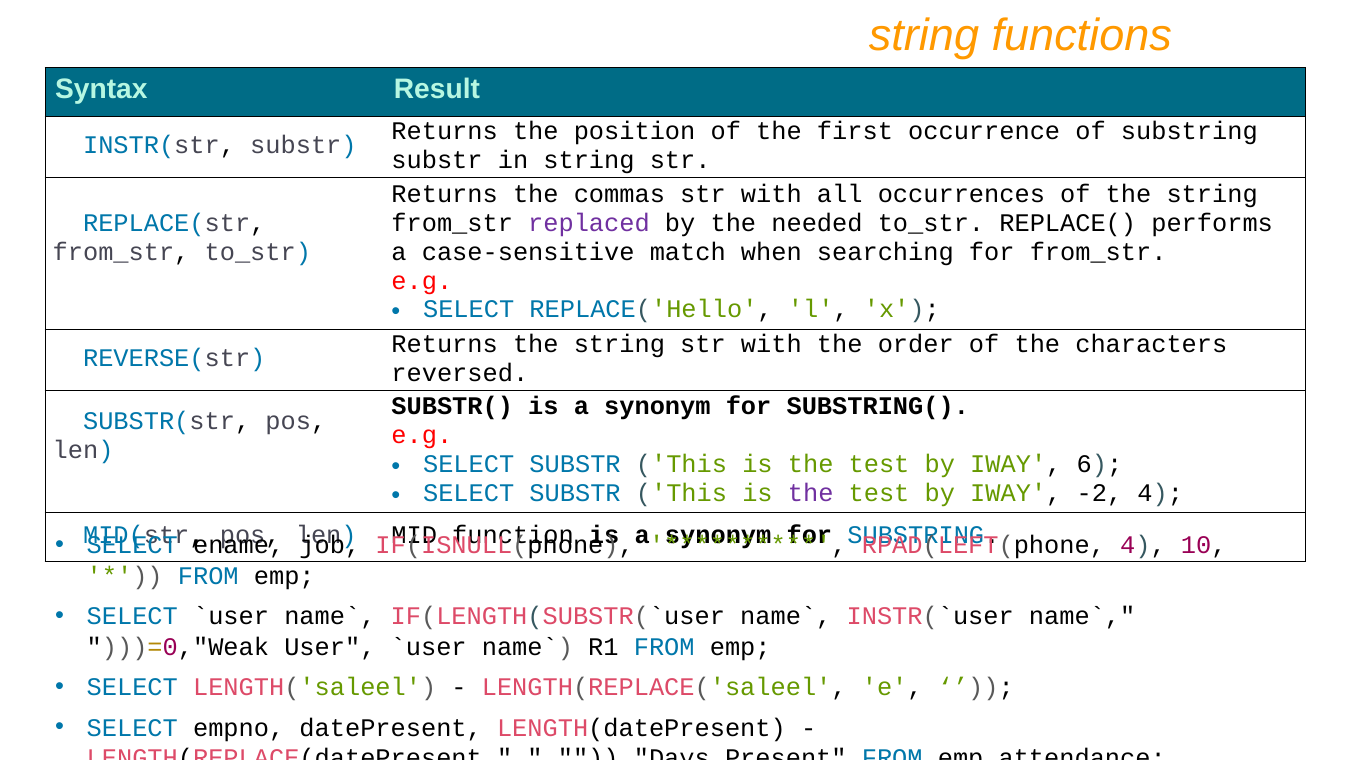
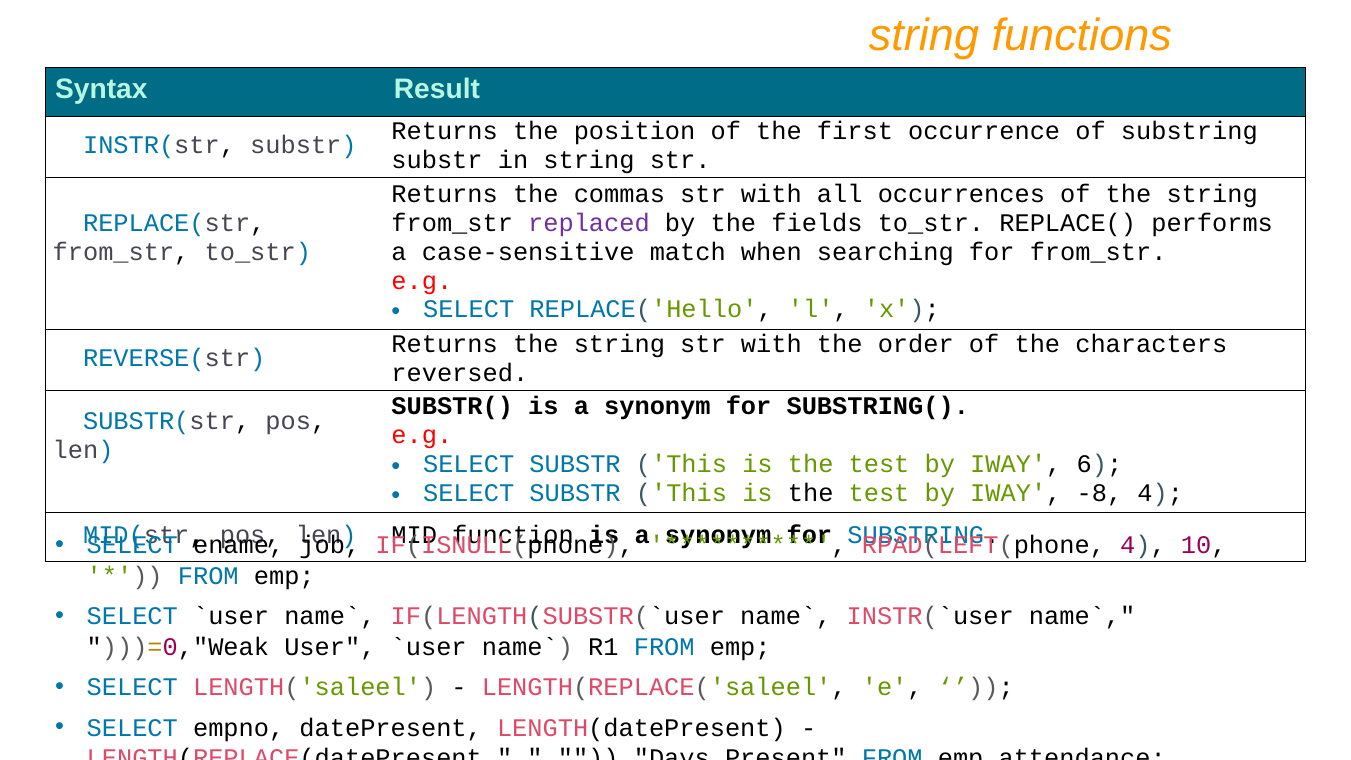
needed: needed -> fields (817, 223)
the colour: purple -> black (811, 493)
-2: -2 -> -8 (1099, 493)
